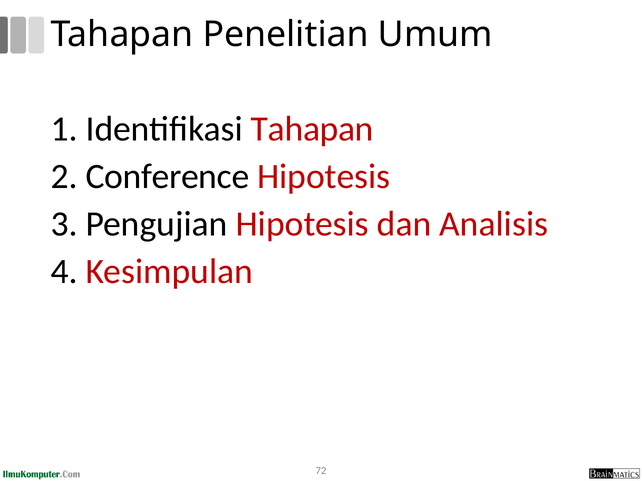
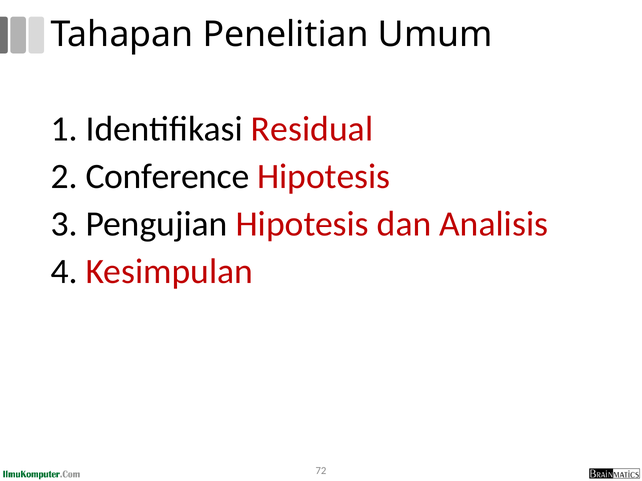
Identifikasi Tahapan: Tahapan -> Residual (312, 129)
